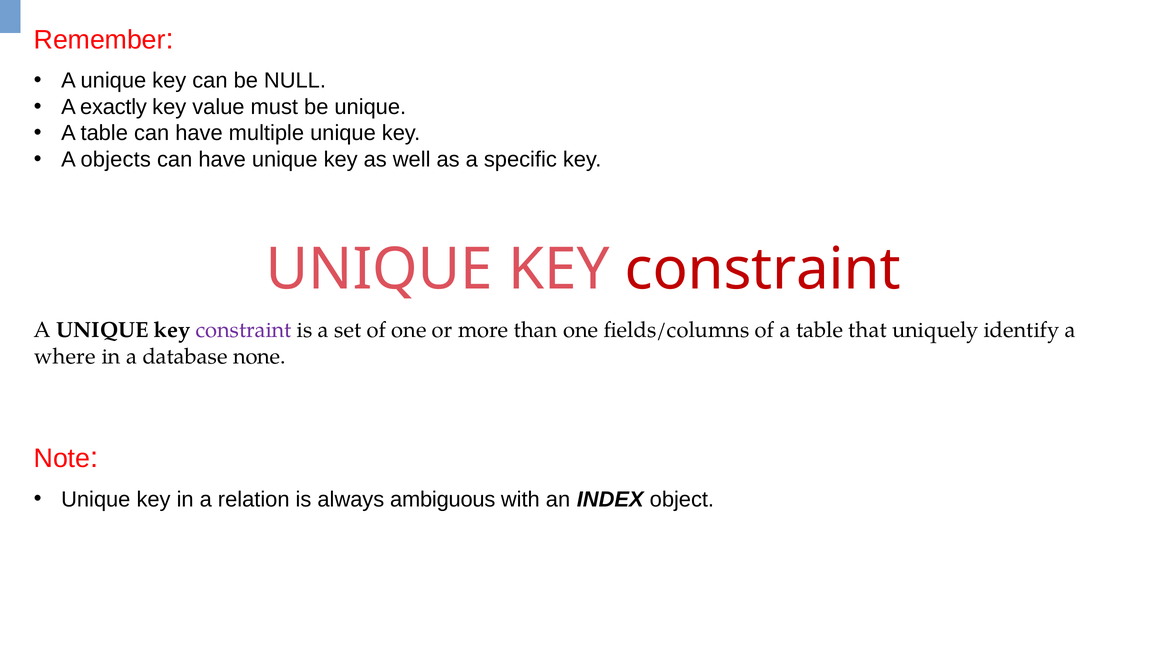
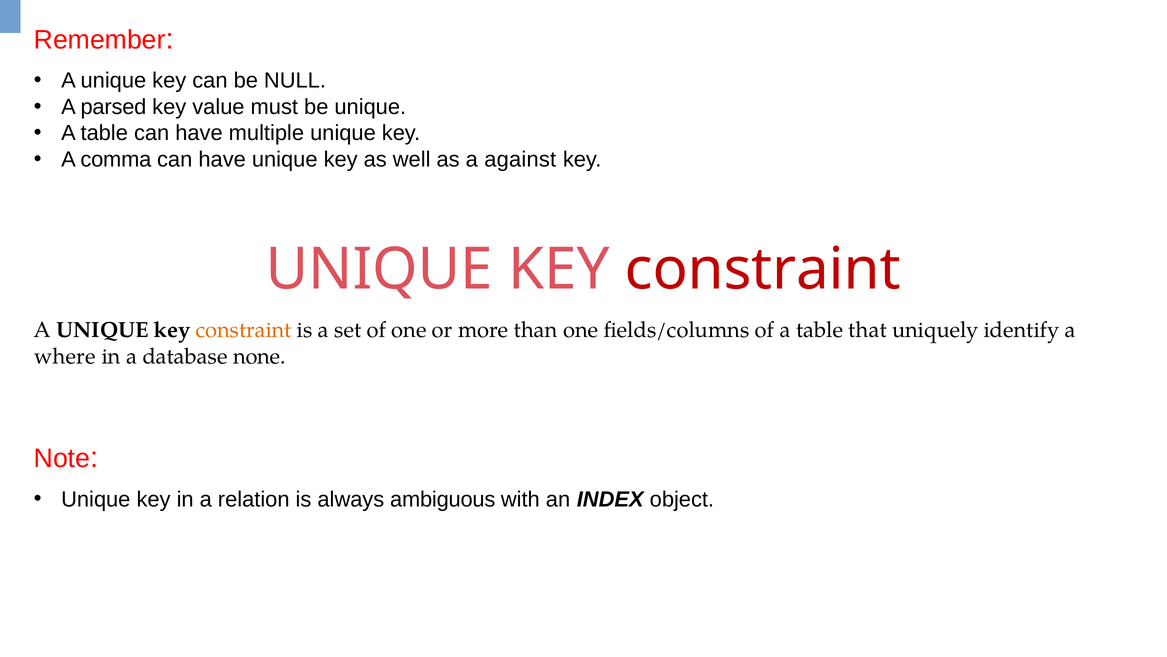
exactly: exactly -> parsed (113, 107)
objects: objects -> comma (116, 159)
specific: specific -> against (520, 159)
constraint colour: purple -> orange (244, 330)
